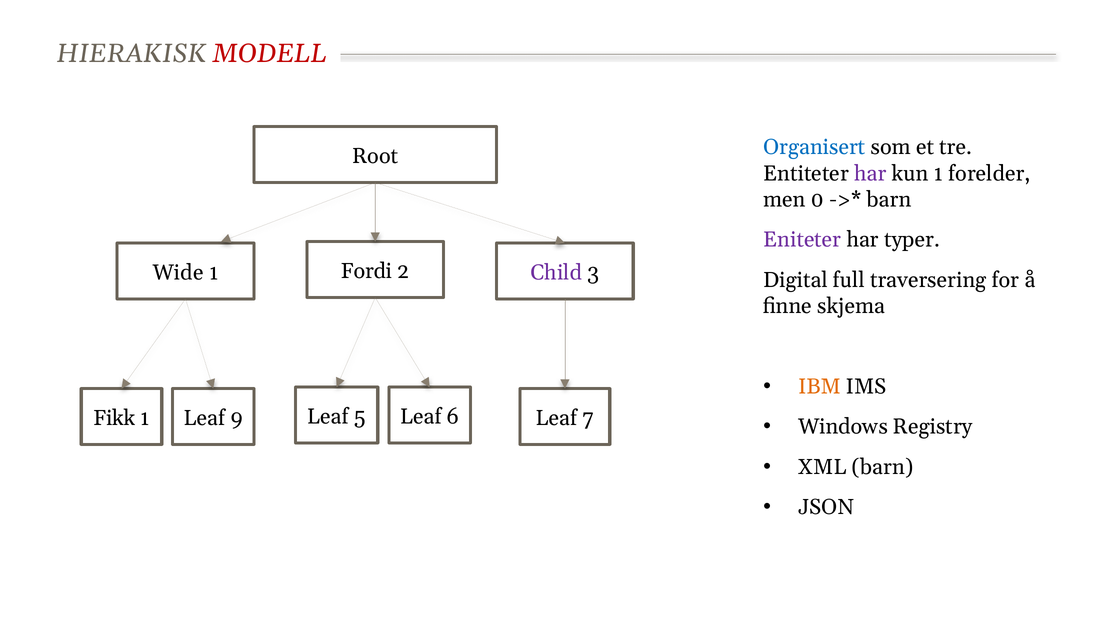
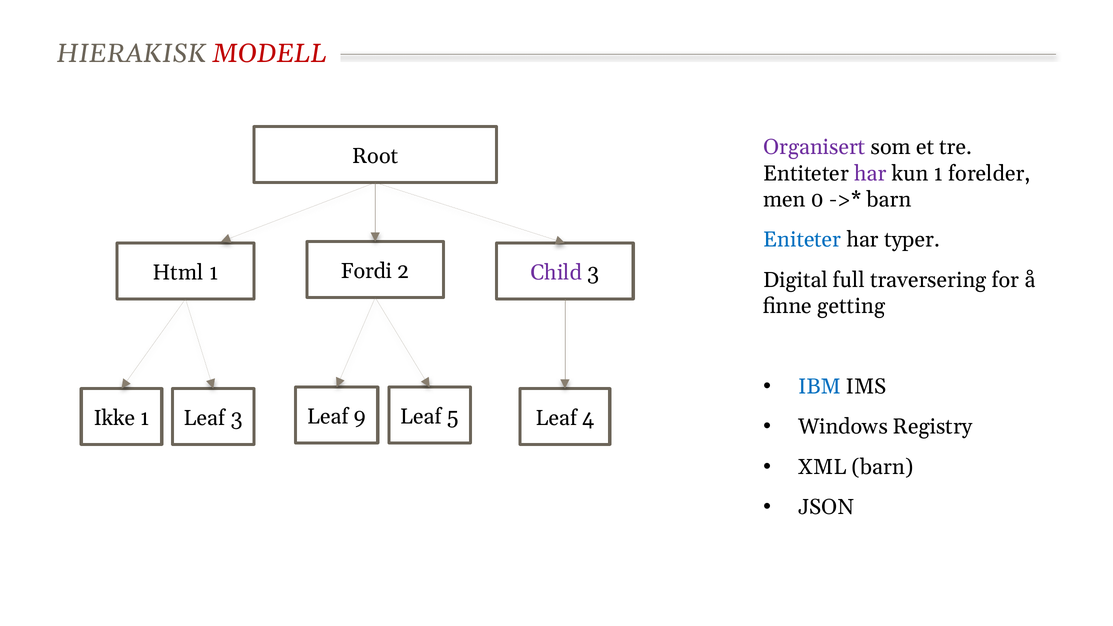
Organisert colour: blue -> purple (814, 147)
Eniteter colour: purple -> blue (802, 240)
Wide: Wide -> Html (178, 272)
skjema: skjema -> getting (851, 306)
IBM colour: orange -> blue (819, 387)
Fikk: Fikk -> Ikke (114, 418)
Leaf 9: 9 -> 3 (236, 418)
5: 5 -> 9 (360, 417)
6: 6 -> 5 (453, 417)
7: 7 -> 4 (588, 418)
